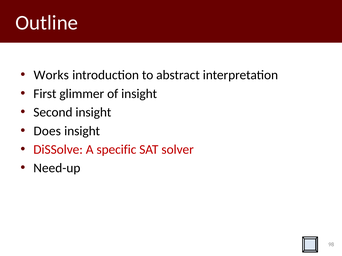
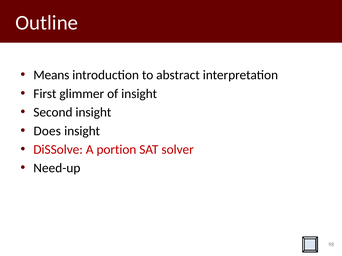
Works: Works -> Means (51, 75)
specific: specific -> portion (116, 150)
